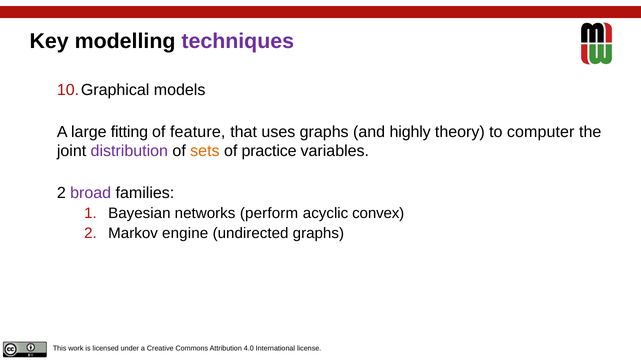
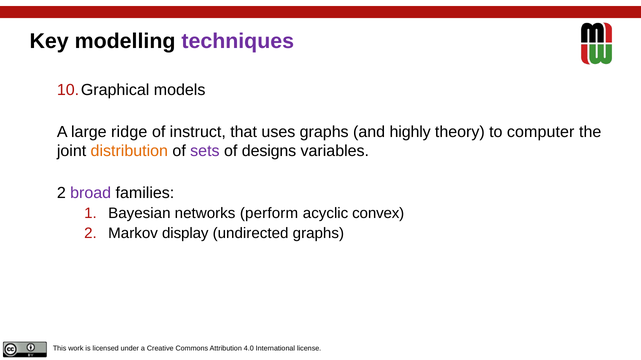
fitting: fitting -> ridge (129, 132)
feature: feature -> instruct (198, 132)
distribution colour: purple -> orange (129, 151)
sets colour: orange -> purple (205, 151)
practice: practice -> designs (269, 151)
engine: engine -> display (185, 234)
